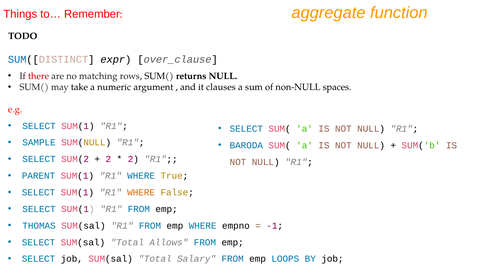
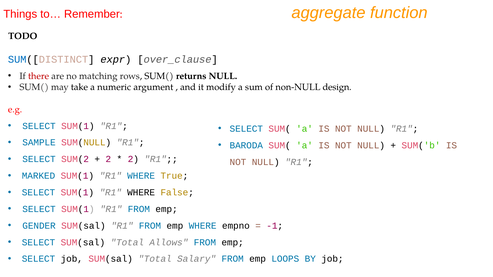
clauses: clauses -> modify (221, 87)
spaces: spaces -> design (337, 87)
PARENT: PARENT -> MARKED (39, 176)
WHERE colour: orange -> black (141, 193)
THOMAS: THOMAS -> GENDER (39, 226)
